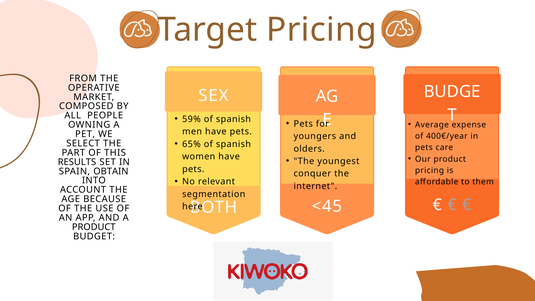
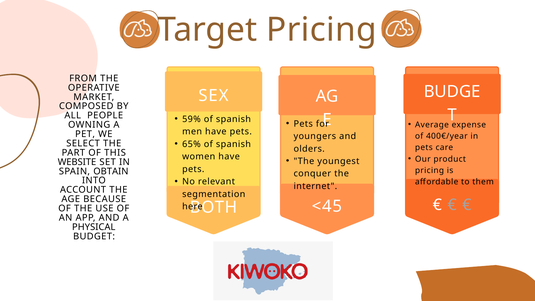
RESULTS: RESULTS -> WEBSITE (77, 162)
PRODUCT: PRODUCT -> PHYSICAL (94, 227)
